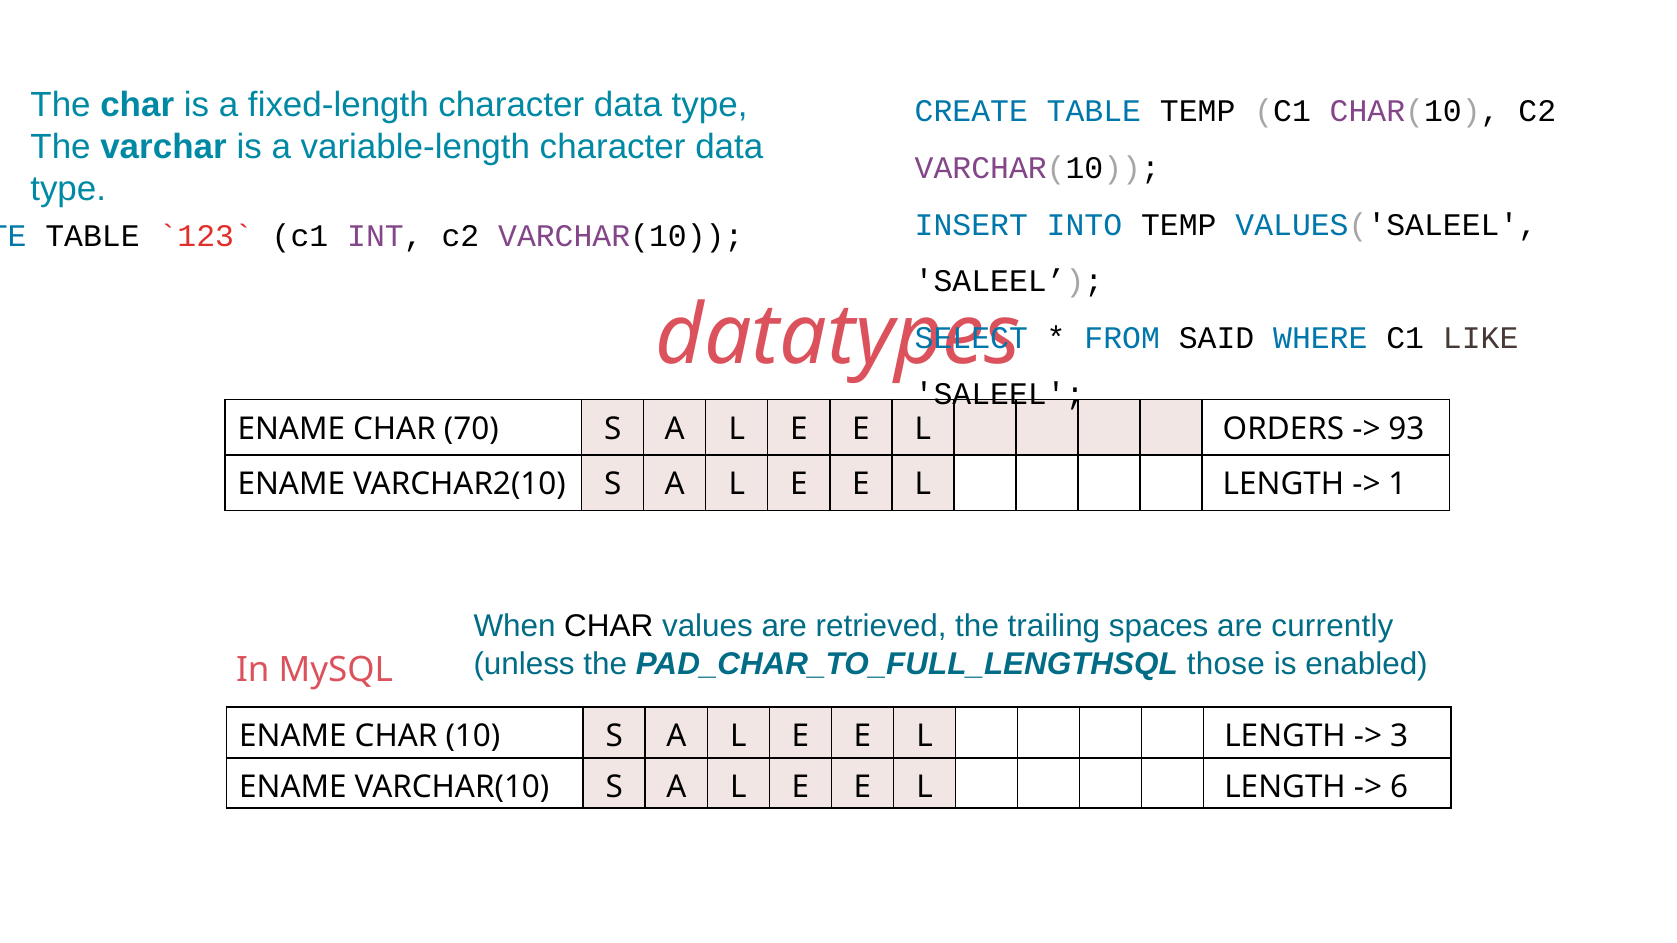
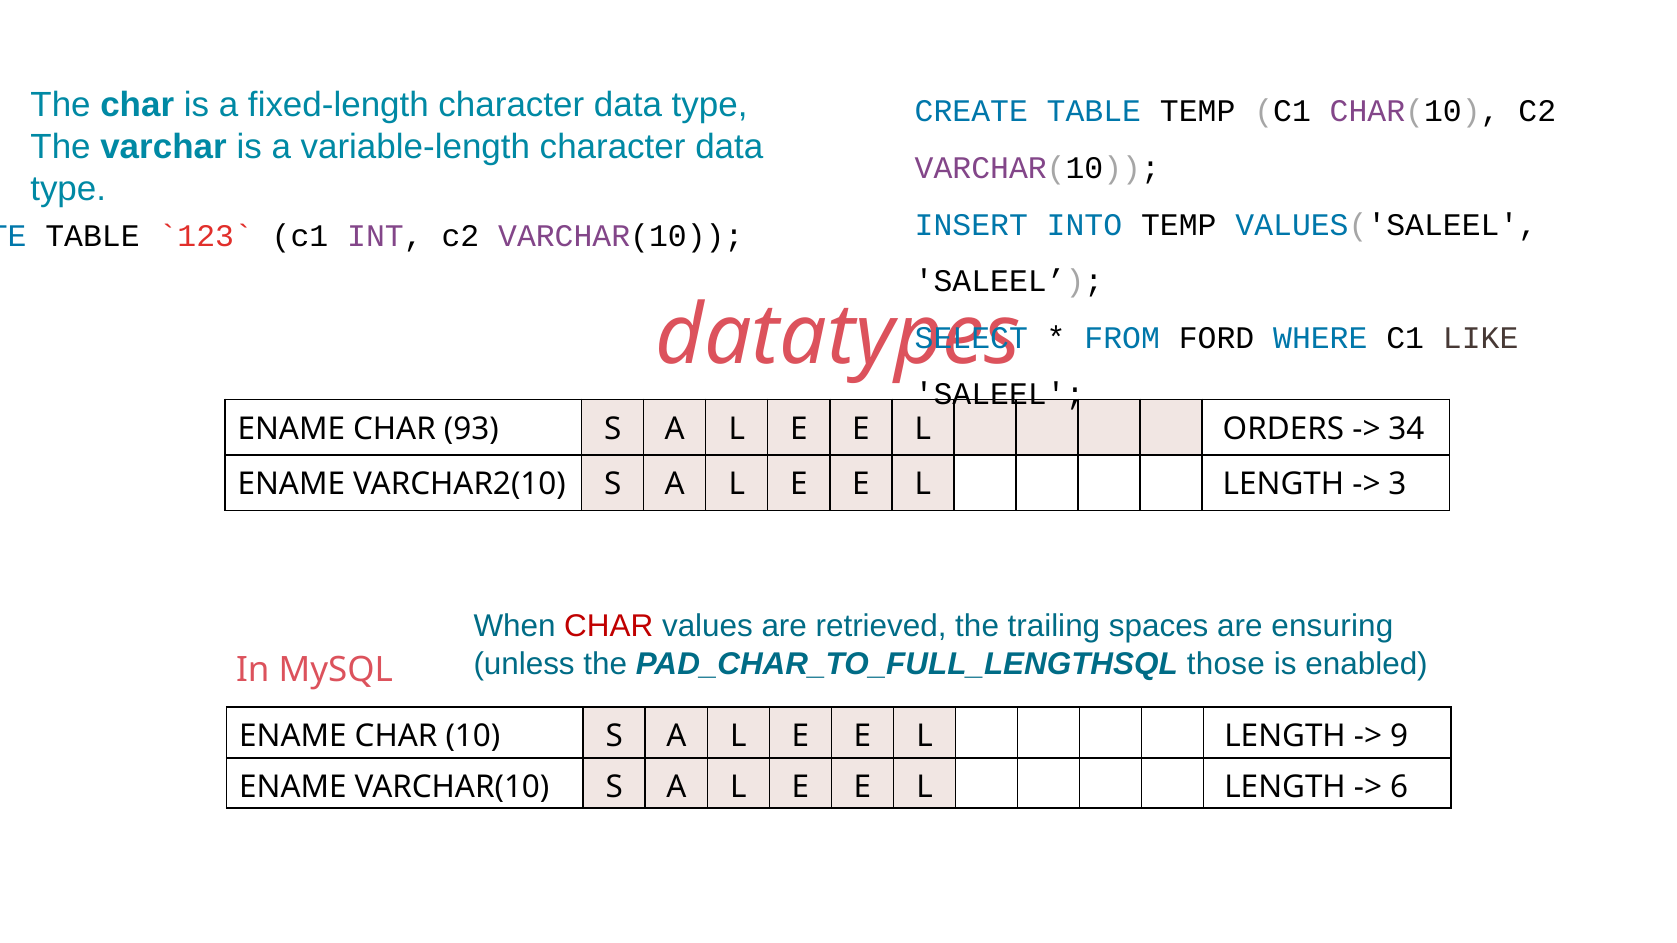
SAID: SAID -> FORD (1217, 338)
70: 70 -> 93 (471, 429)
93: 93 -> 34 (1406, 429)
1: 1 -> 3 (1397, 484)
CHAR colour: black -> red (609, 626)
currently: currently -> ensuring (1332, 626)
3: 3 -> 9 (1399, 736)
